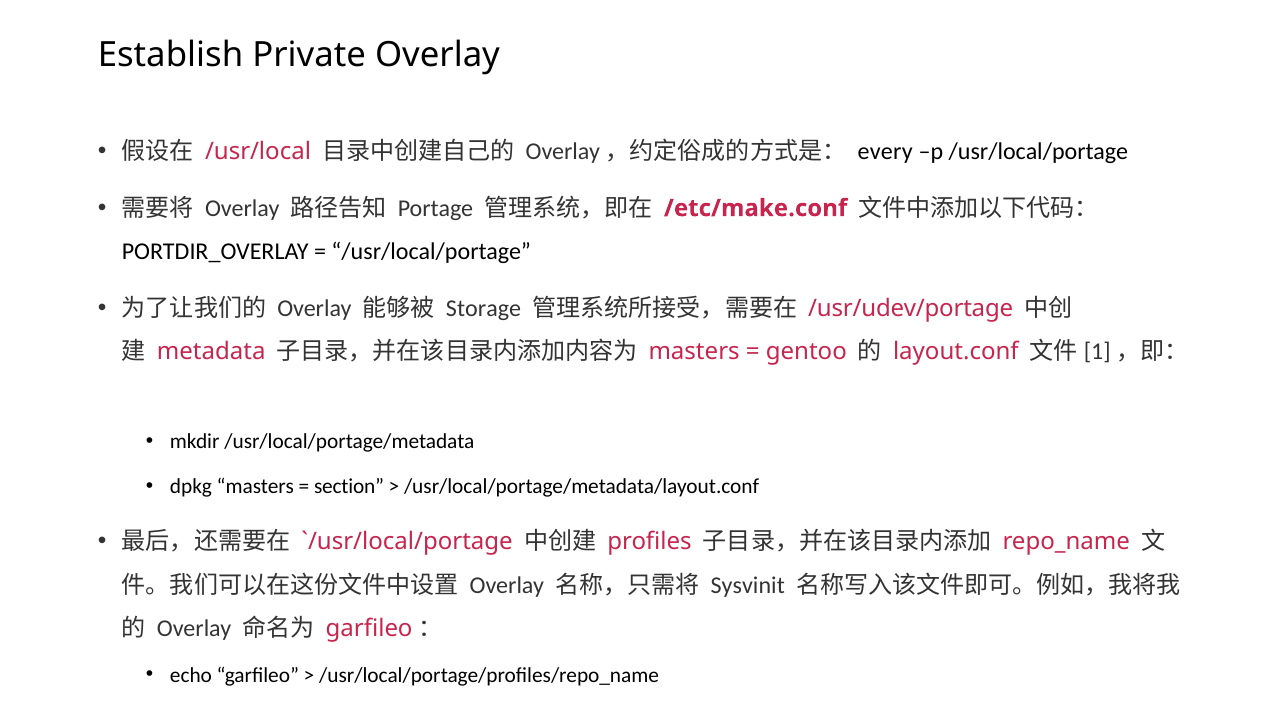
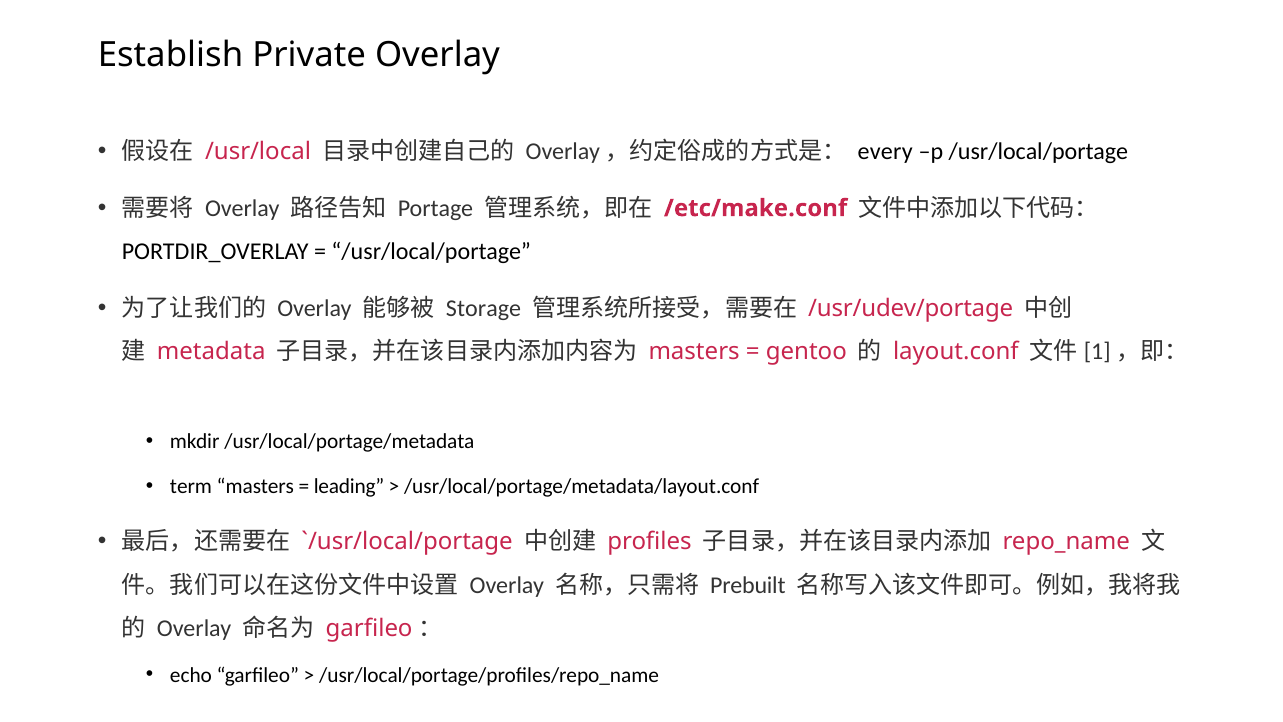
dpkg: dpkg -> term (191, 486)
section: section -> leading (349, 486)
Sysvinit: Sysvinit -> Prebuilt (748, 585)
